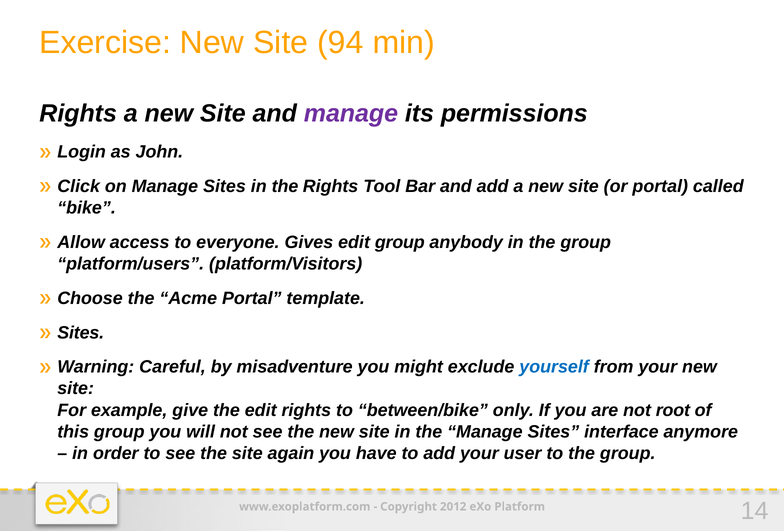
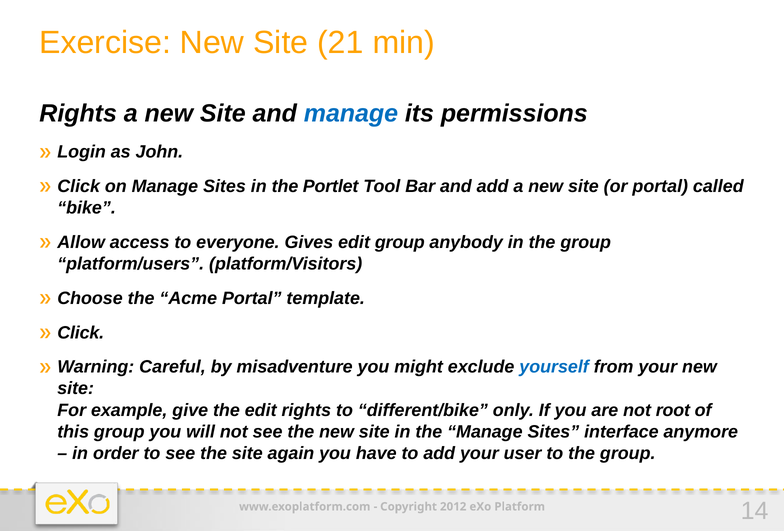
94: 94 -> 21 (340, 43)
manage colour: purple -> blue (351, 113)
the Rights: Rights -> Portlet (331, 186)
Sites: Sites -> Click (81, 333)
between/bike: between/bike -> different/bike (423, 410)
